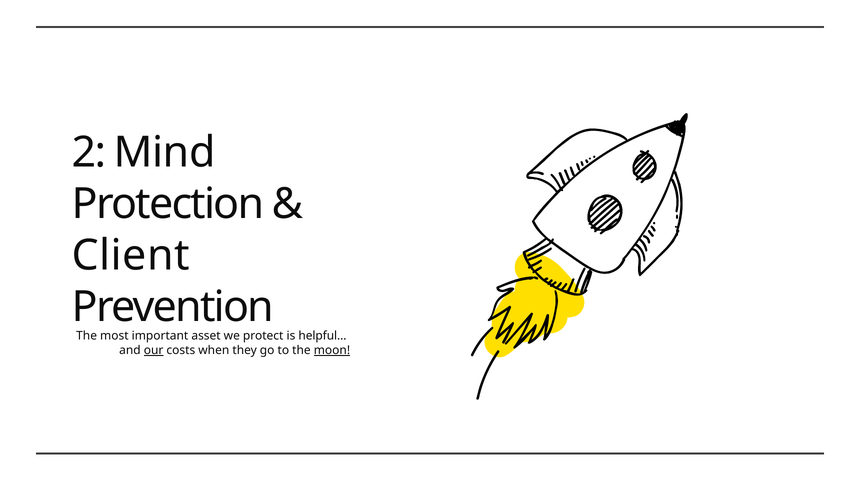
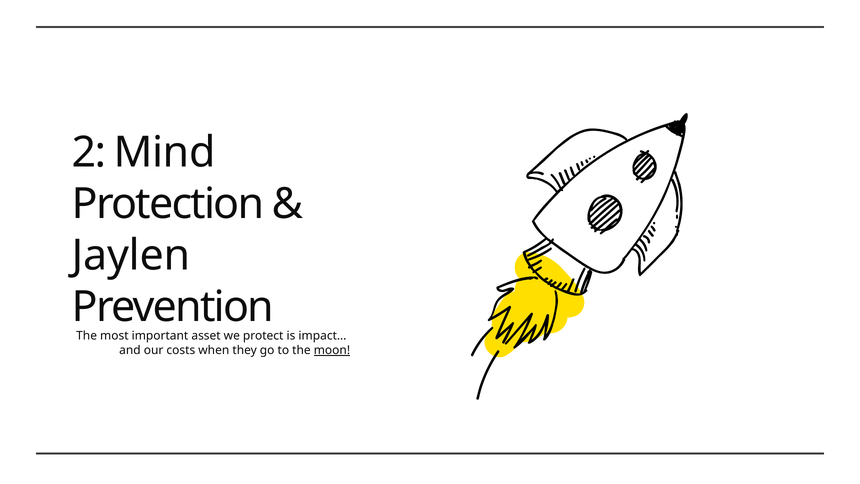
Client: Client -> Jaylen (131, 255)
helpful…: helpful… -> impact… (322, 336)
our underline: present -> none (154, 350)
